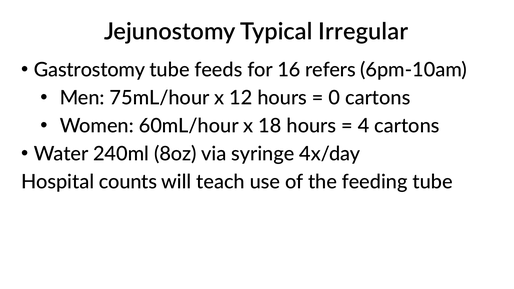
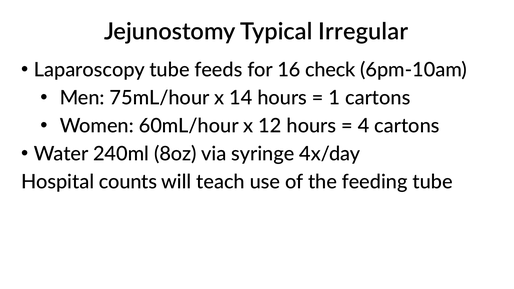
Gastrostomy: Gastrostomy -> Laparoscopy (89, 70)
refers: refers -> check (330, 70)
12: 12 -> 14 (241, 98)
0: 0 -> 1 (334, 98)
18: 18 -> 12 (270, 126)
